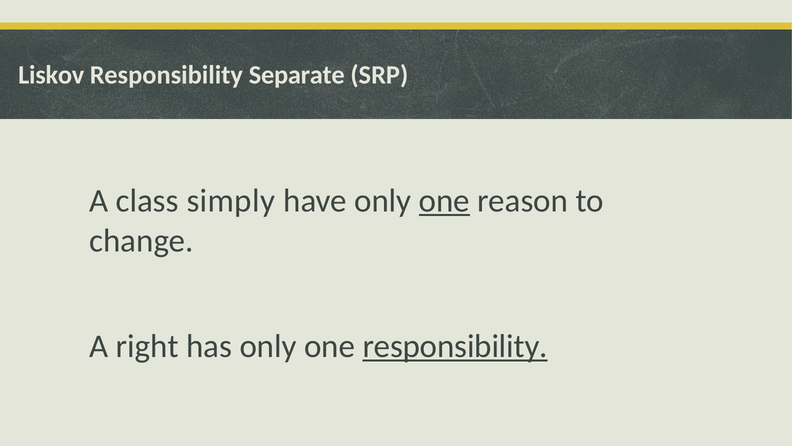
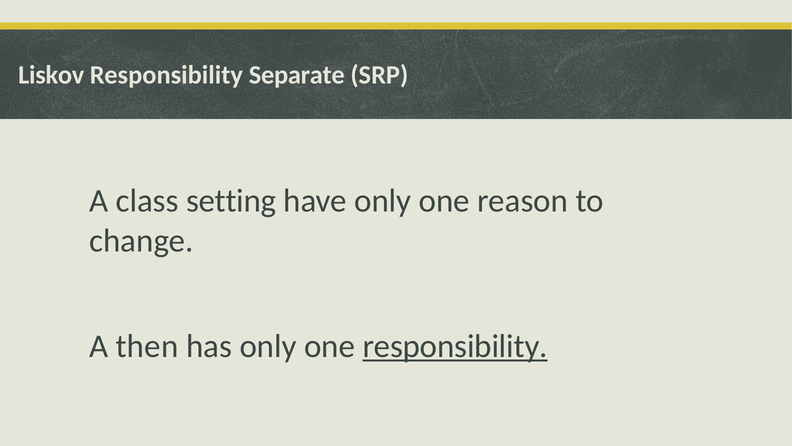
simply: simply -> setting (231, 201)
one underline: present -> none (444, 201)
right: right -> then (147, 346)
